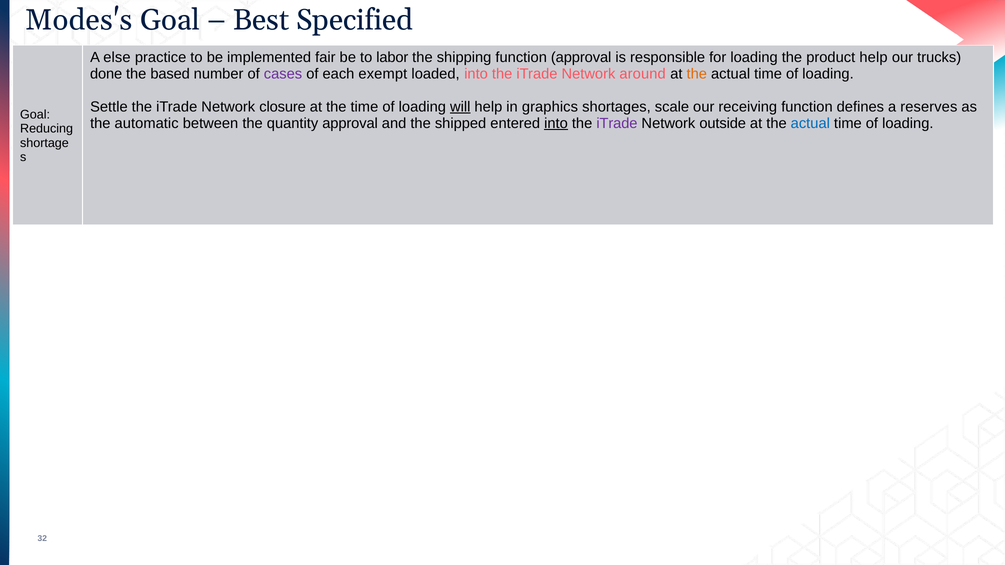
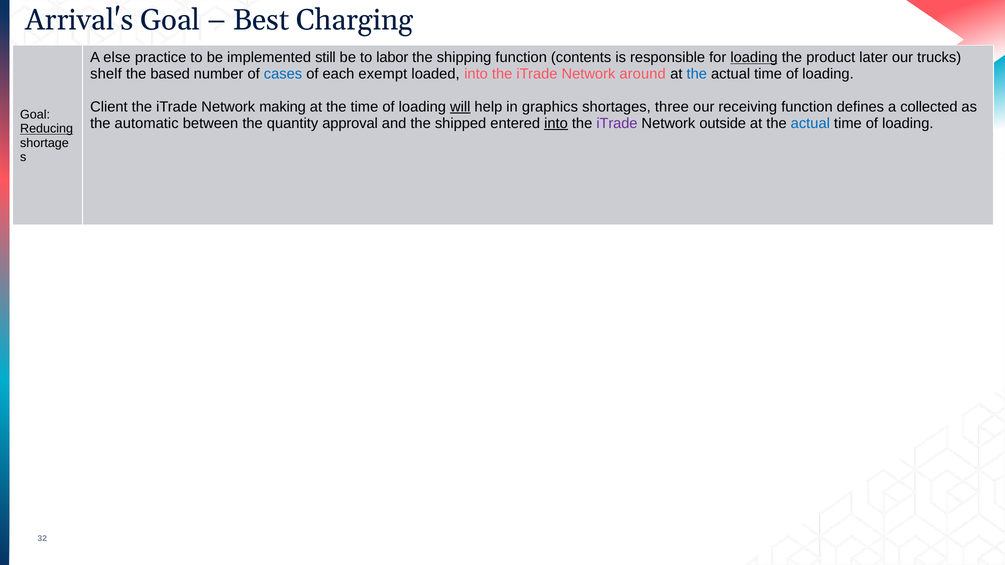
Modes's: Modes's -> Arrival's (79, 20)
Specified: Specified -> Charging (355, 20)
fair: fair -> still (325, 57)
function approval: approval -> contents (581, 57)
loading underline: none -> present (754, 57)
product help: help -> later (874, 57)
done: done -> shelf (106, 74)
cases colour: purple -> blue (283, 74)
the colour: orange -> blue (697, 74)
Settle: Settle -> Client (109, 107)
closure: closure -> making (283, 107)
scale: scale -> three (672, 107)
reserves: reserves -> collected (929, 107)
Reducing underline: none -> present (47, 129)
